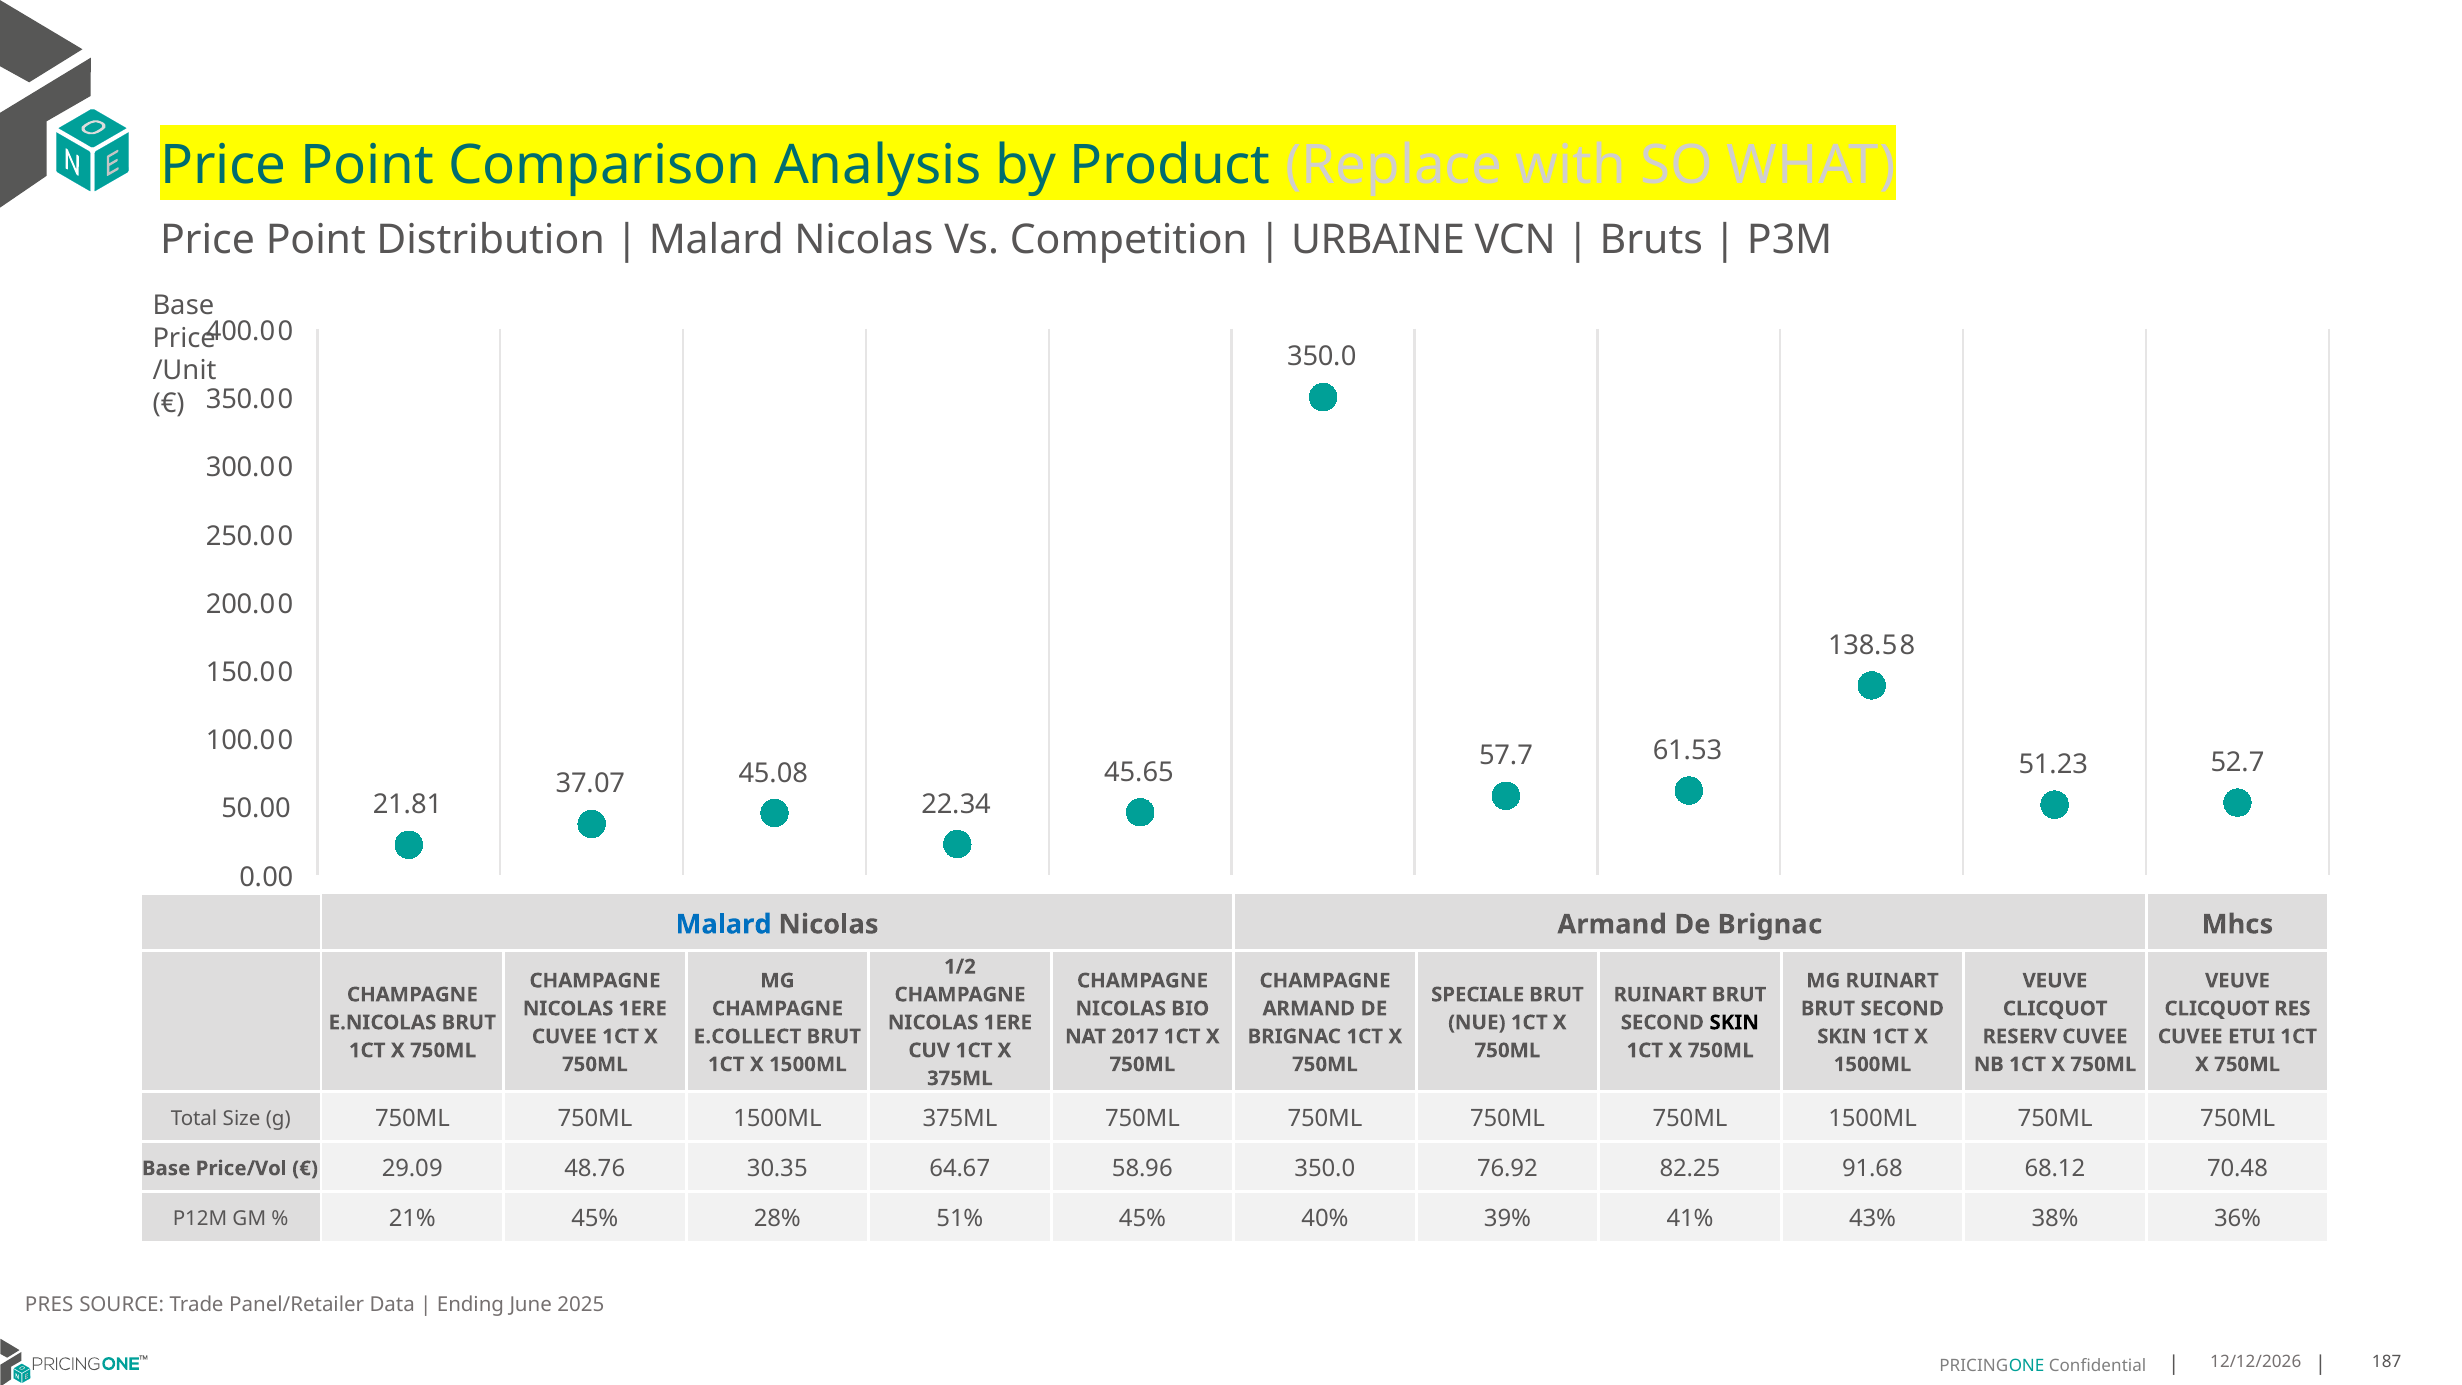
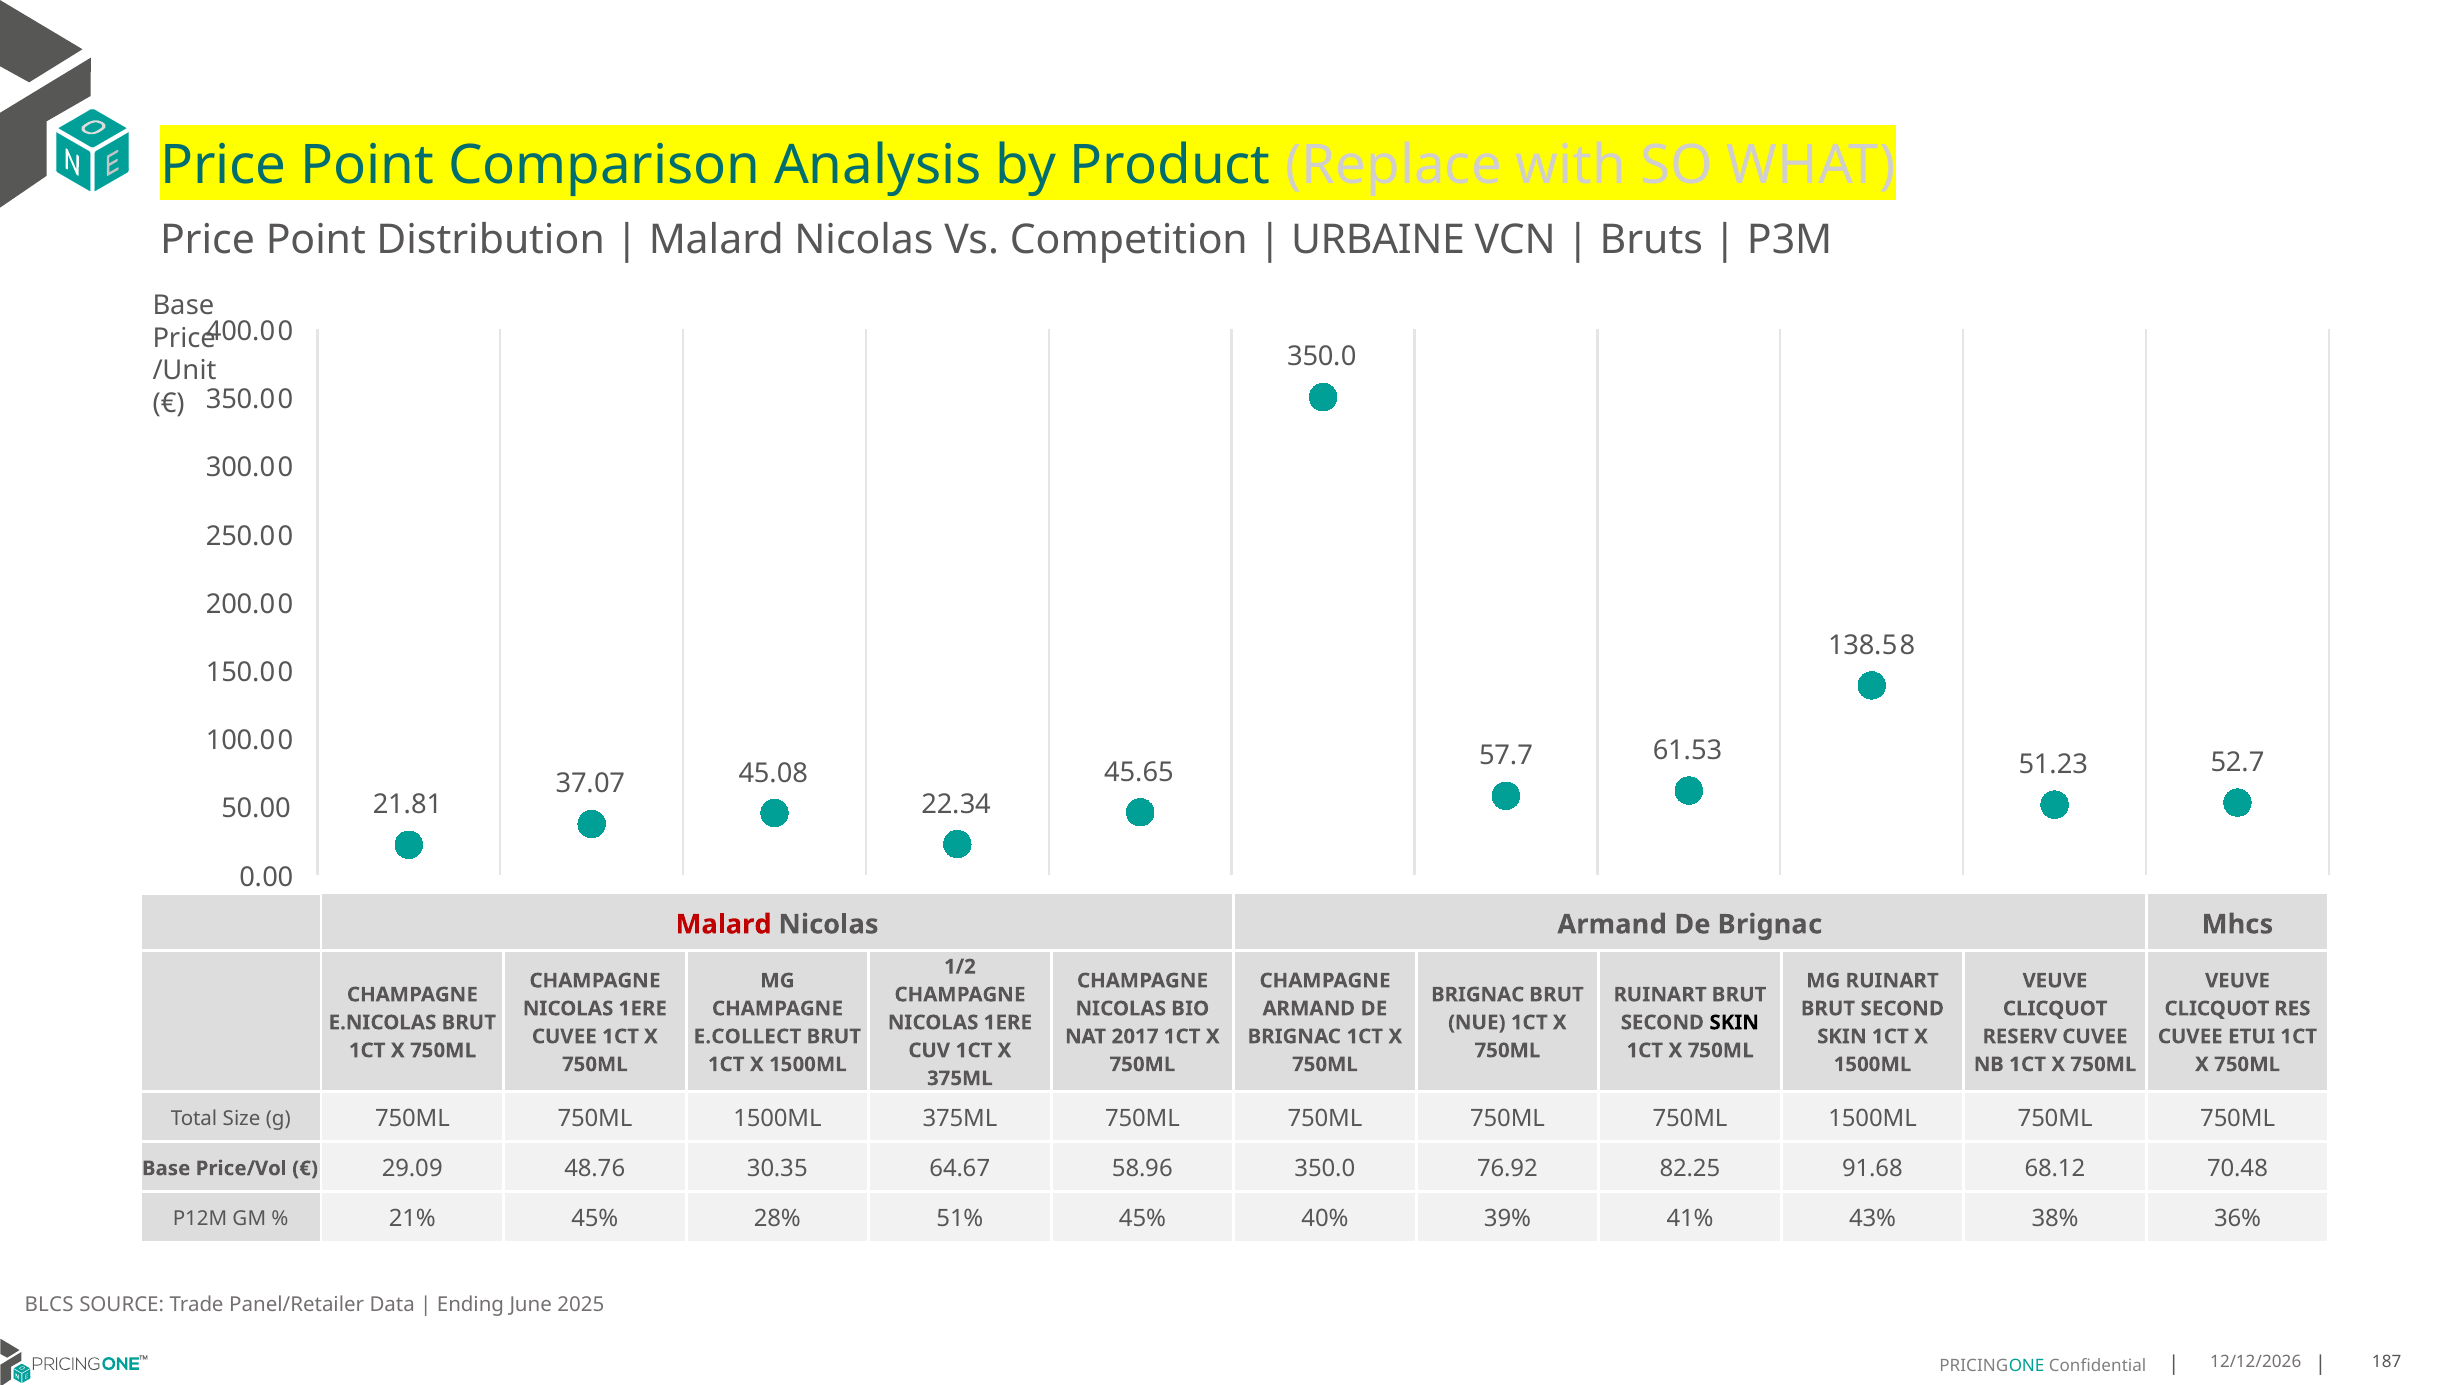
Malard colour: blue -> red (724, 924)
SPECIALE: SPECIALE -> BRIGNAC (1478, 995)
PRES: PRES -> BLCS (49, 1304)
